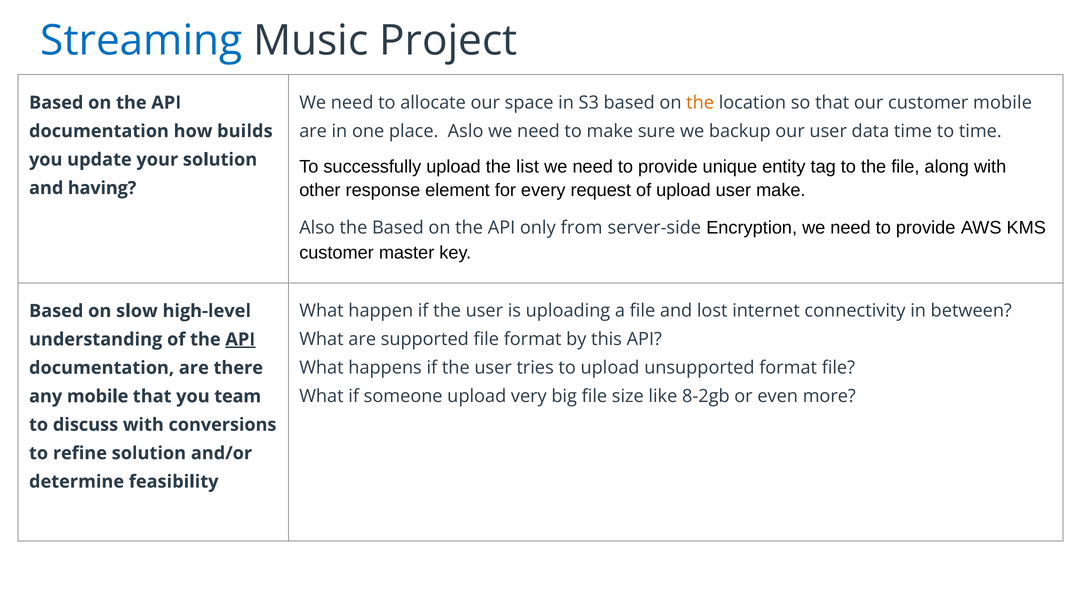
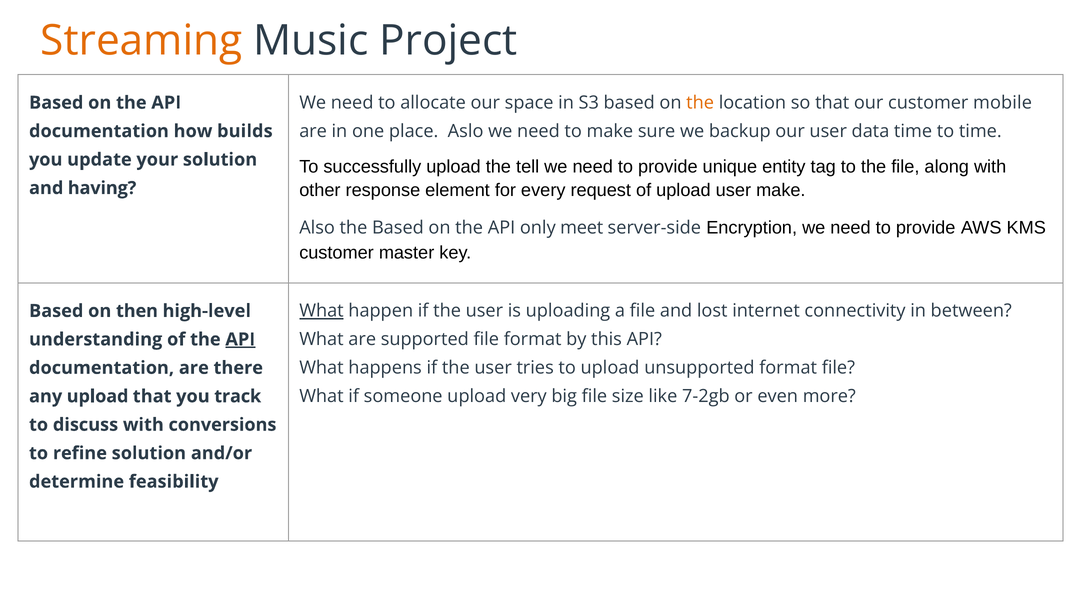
Streaming colour: blue -> orange (141, 41)
list: list -> tell (528, 167)
from: from -> meet (582, 228)
slow: slow -> then (137, 311)
What underline: none -> present (321, 311)
any mobile: mobile -> upload (98, 396)
team: team -> track (238, 396)
8-2gb: 8-2gb -> 7-2gb (706, 396)
